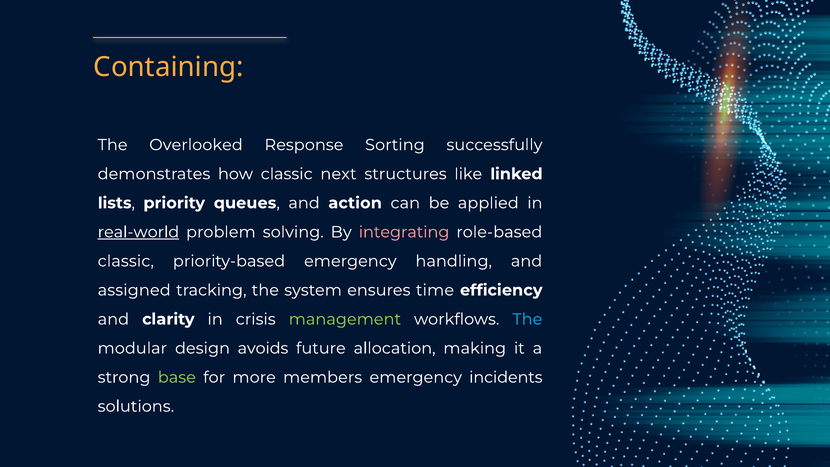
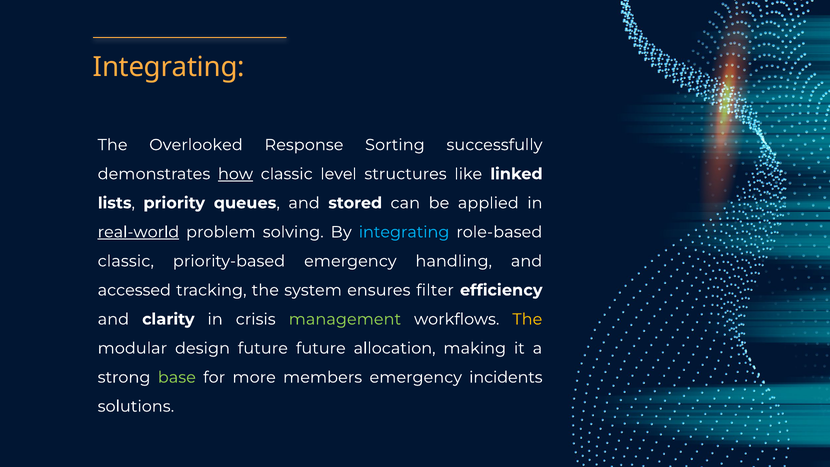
Containing: Containing -> Integrating (169, 67)
how underline: none -> present (236, 174)
next: next -> level (339, 174)
action: action -> stored (355, 203)
integrating colour: pink -> light blue (404, 232)
assigned: assigned -> accessed (134, 290)
time: time -> filter (435, 290)
The colour: light blue -> yellow (527, 319)
design avoids: avoids -> future (263, 348)
